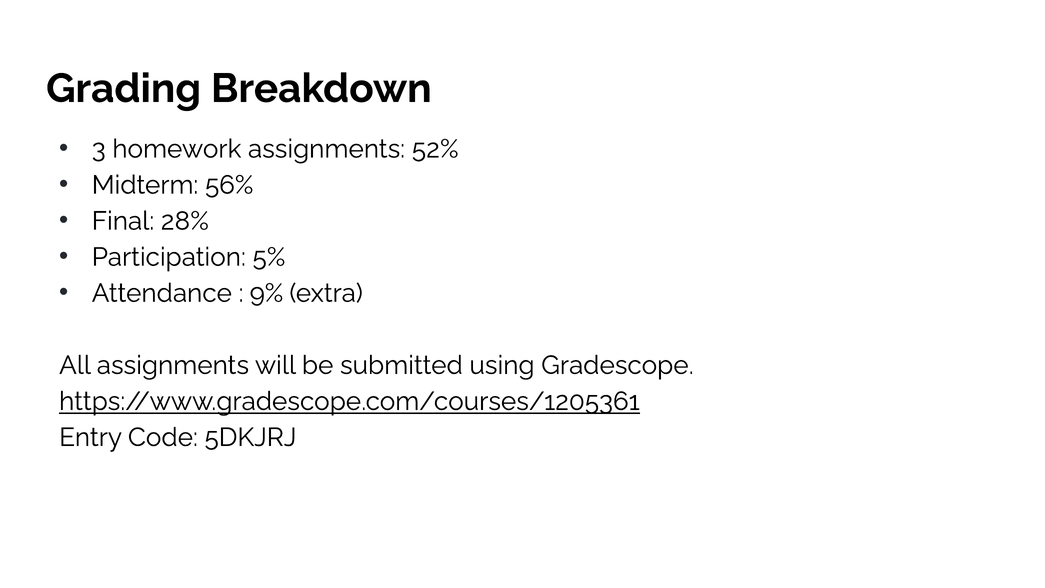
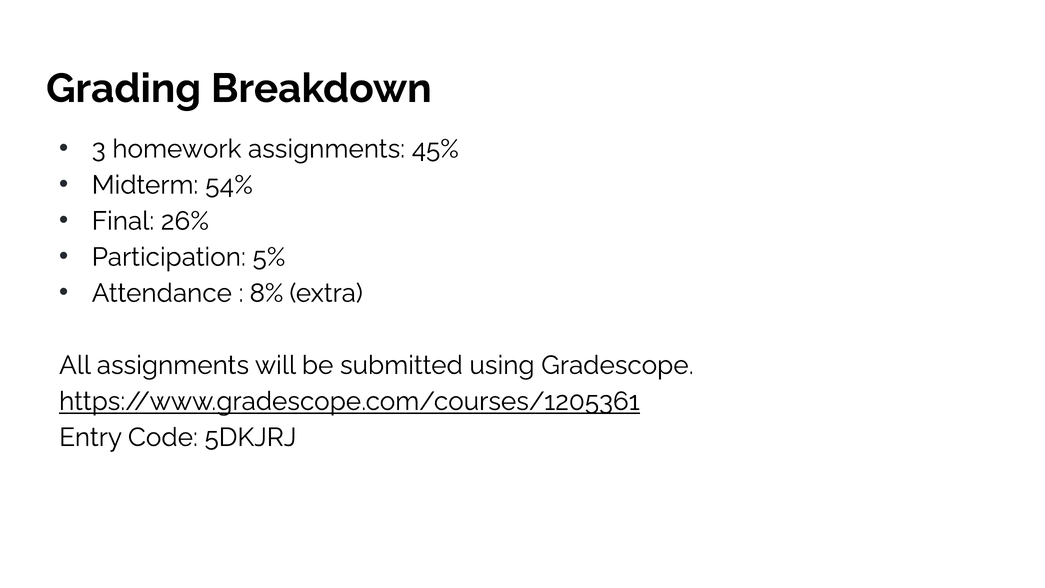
52%: 52% -> 45% (435, 149)
56%: 56% -> 54% (229, 185)
28%: 28% -> 26% (185, 221)
9%: 9% -> 8% (266, 293)
